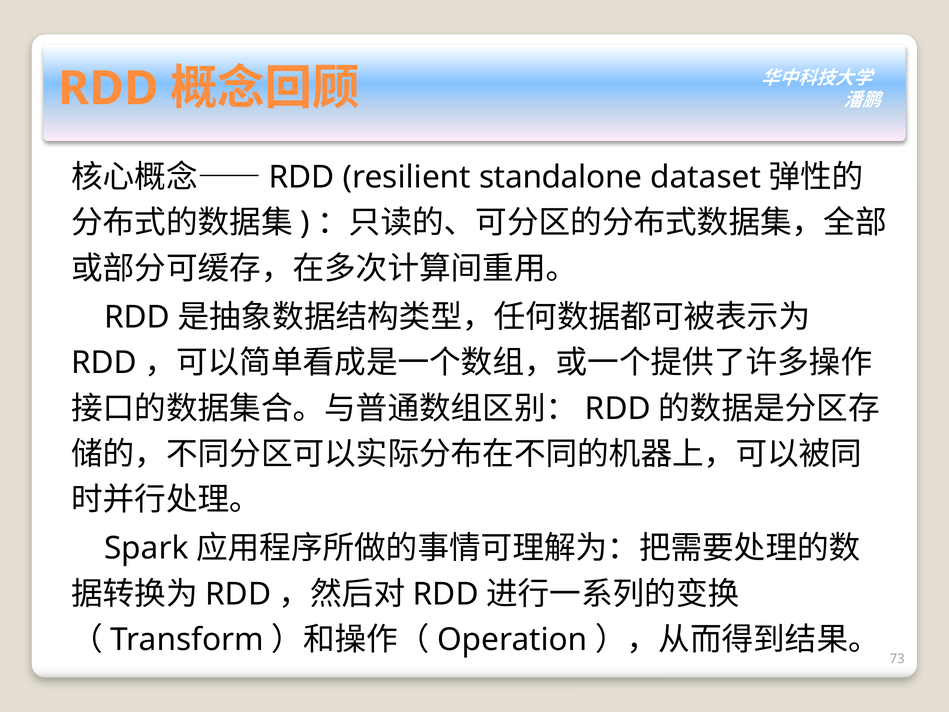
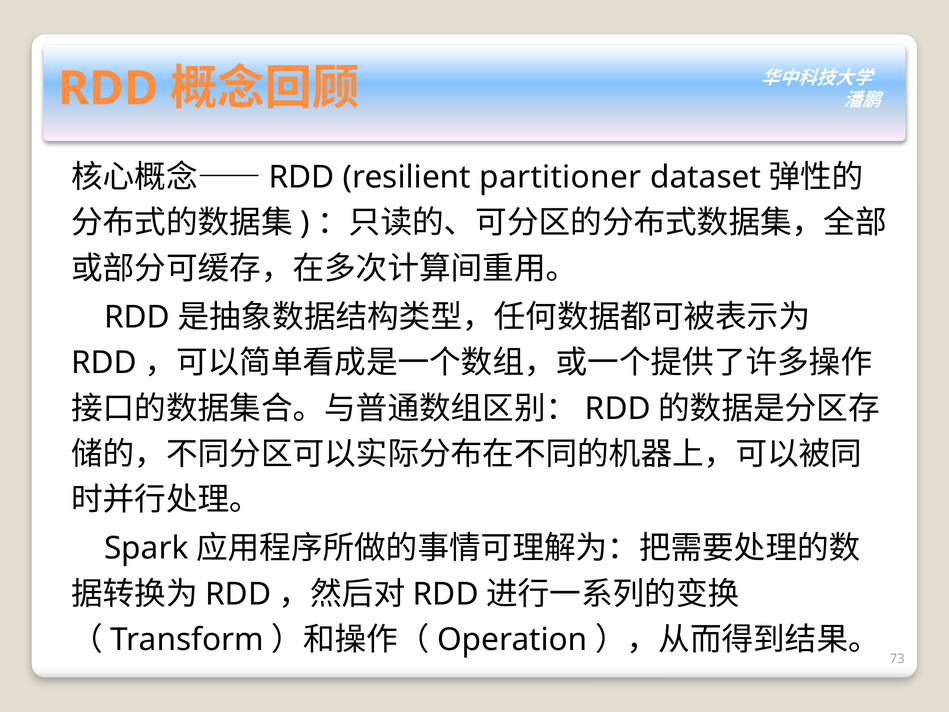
standalone: standalone -> partitioner (560, 177)
